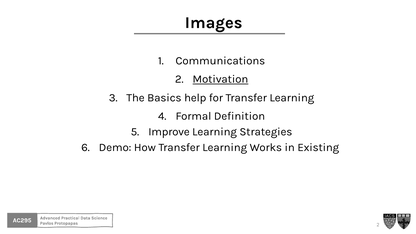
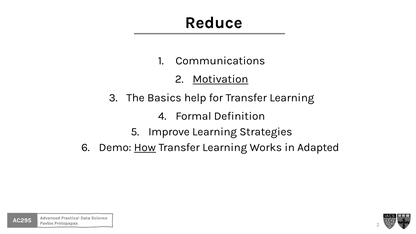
Images: Images -> Reduce (214, 23)
How underline: none -> present (145, 148)
Existing: Existing -> Adapted (318, 148)
